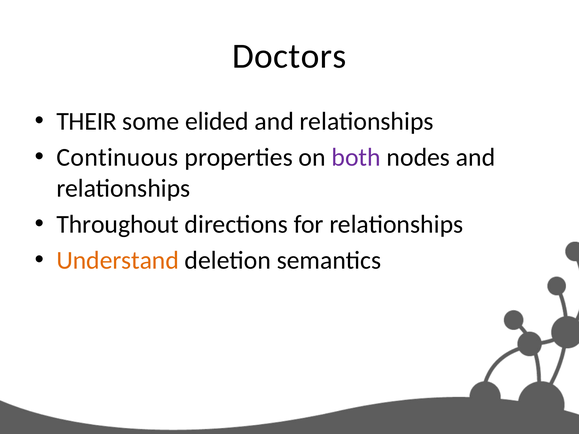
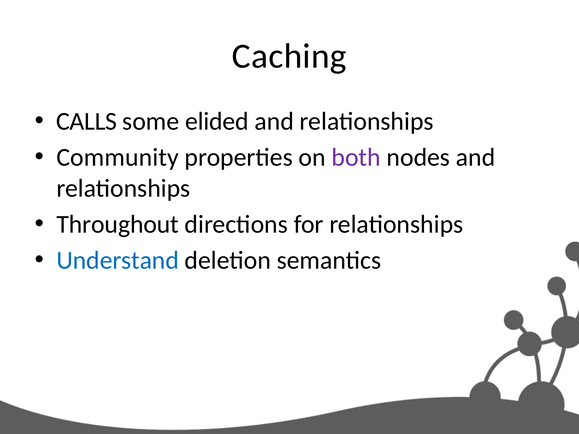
Doctors: Doctors -> Caching (289, 56)
THEIR: THEIR -> CALLS (87, 121)
Continuous: Continuous -> Community (118, 158)
Understand colour: orange -> blue (118, 260)
